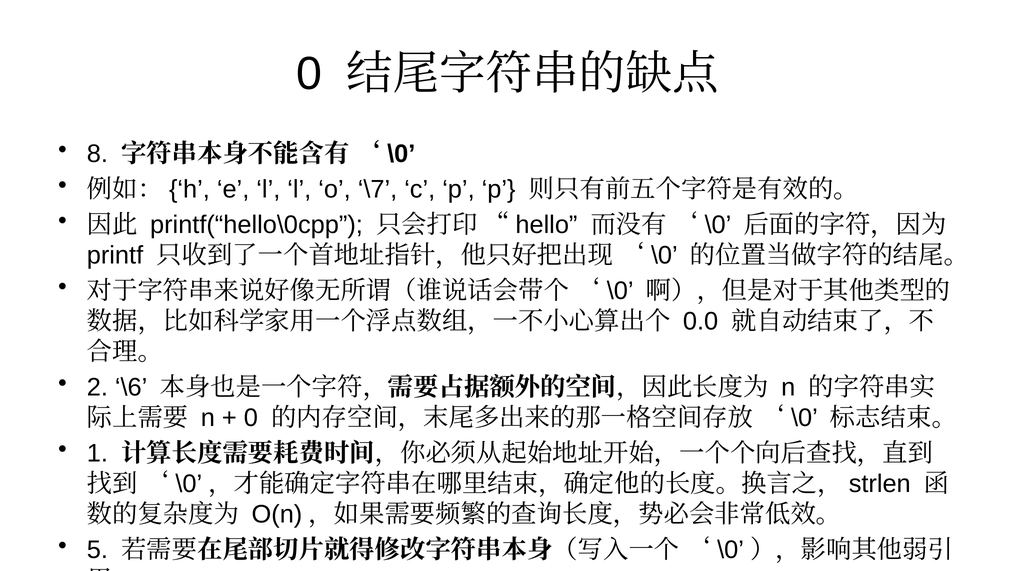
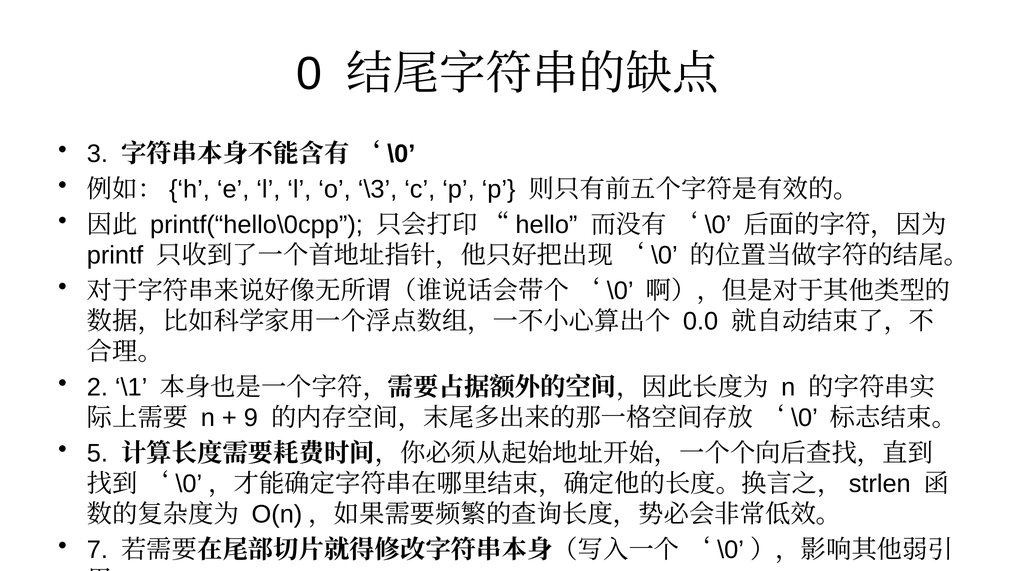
8: 8 -> 3 (97, 154)
\7: \7 -> \3 (377, 189)
\6: \6 -> \1 (131, 387)
0: 0 -> 9 (251, 418)
1: 1 -> 5 (97, 453)
5: 5 -> 7 (97, 550)
